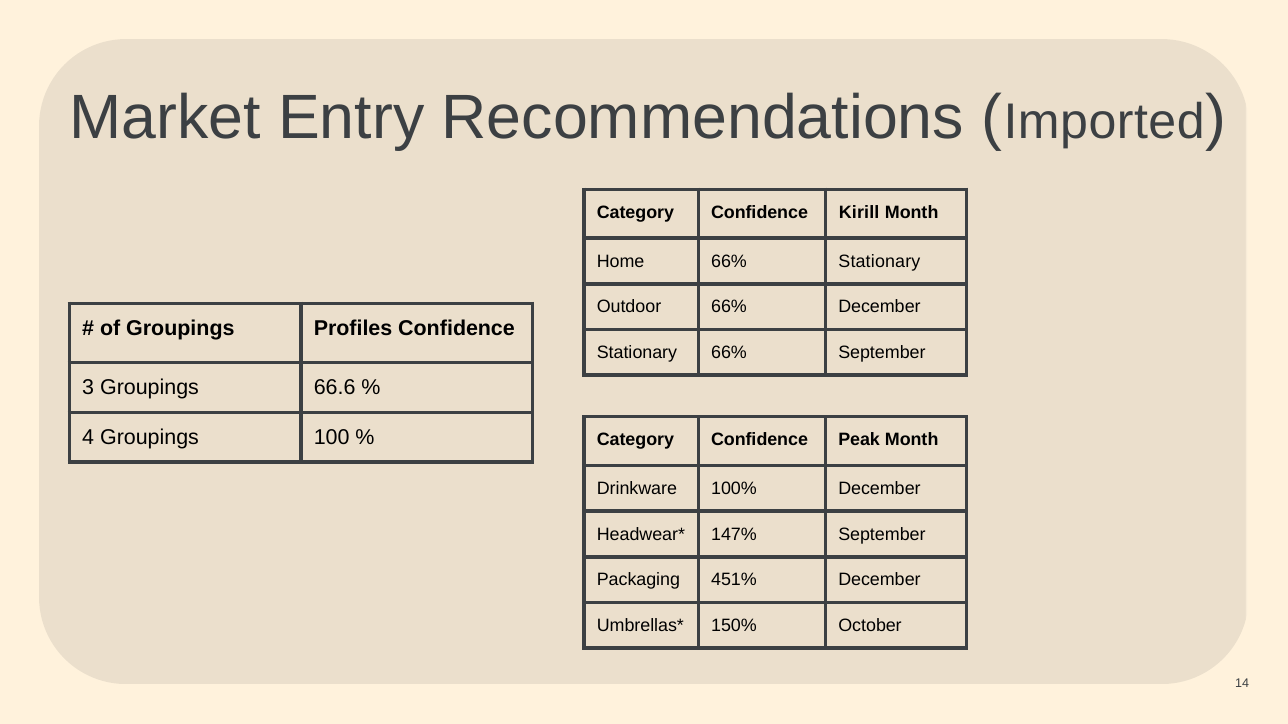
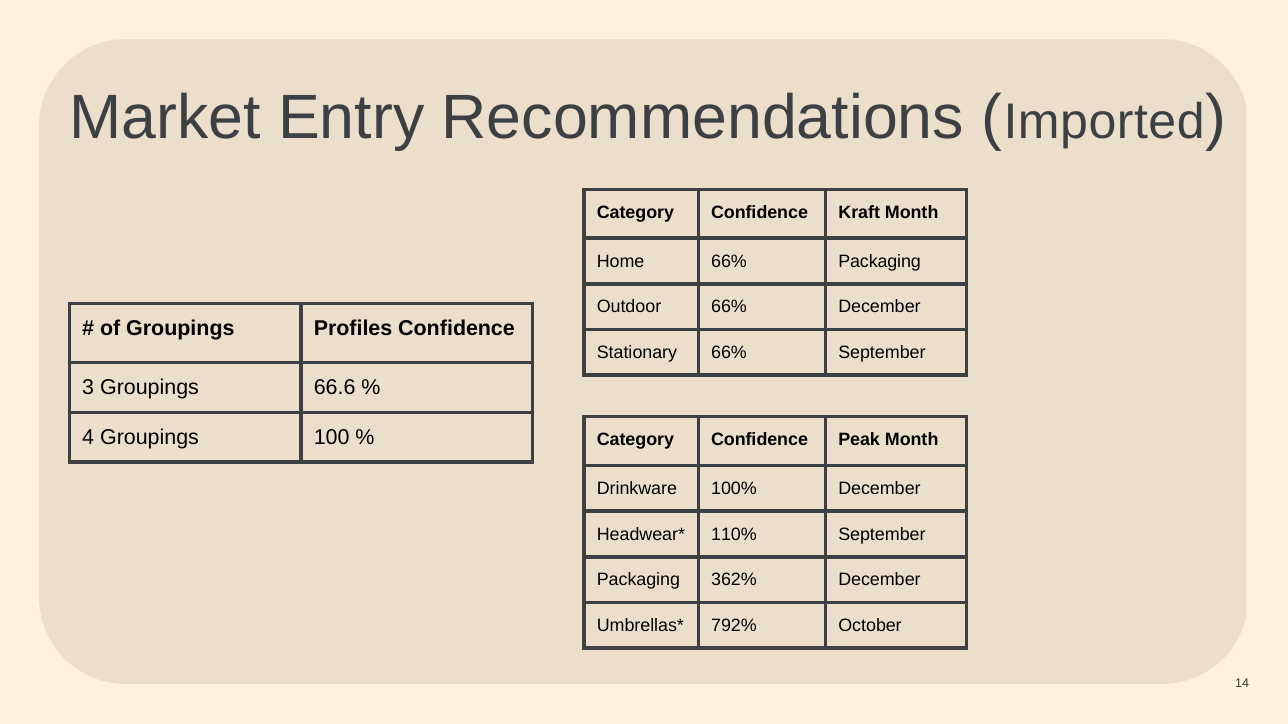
Kirill: Kirill -> Kraft (859, 212)
66% Stationary: Stationary -> Packaging (880, 261)
147%: 147% -> 110% (734, 535)
451%: 451% -> 362% (734, 580)
150%: 150% -> 792% (734, 626)
